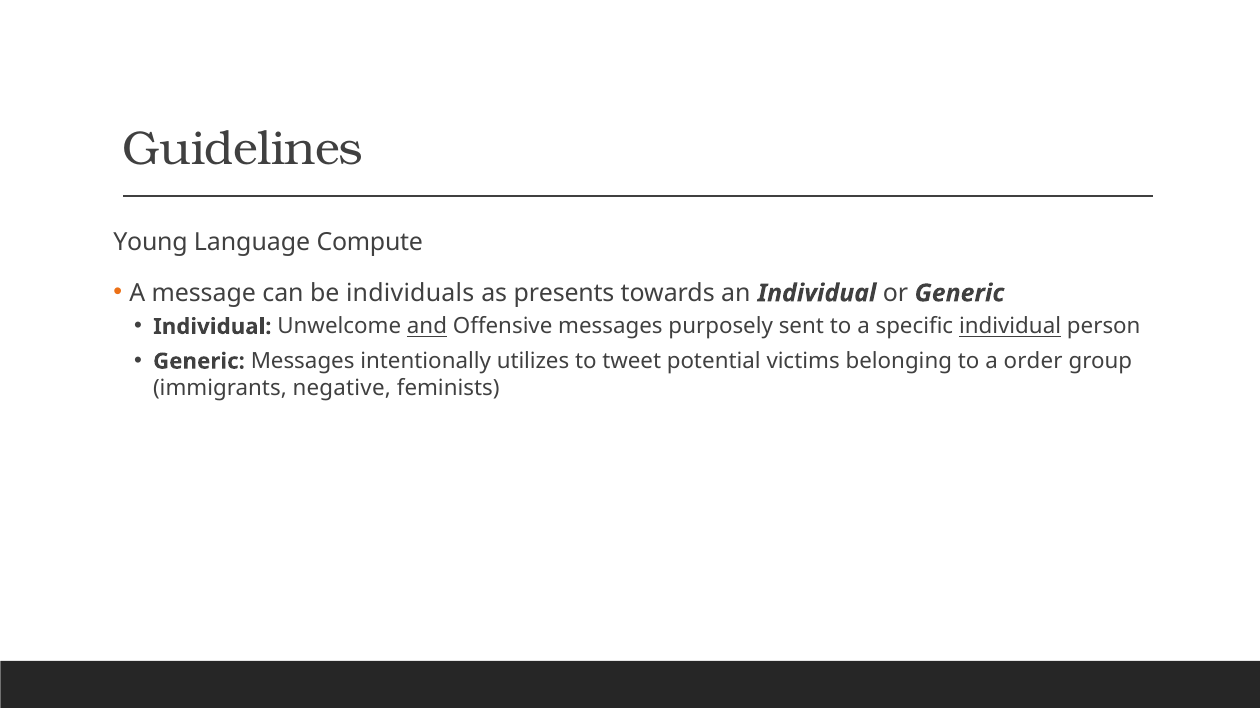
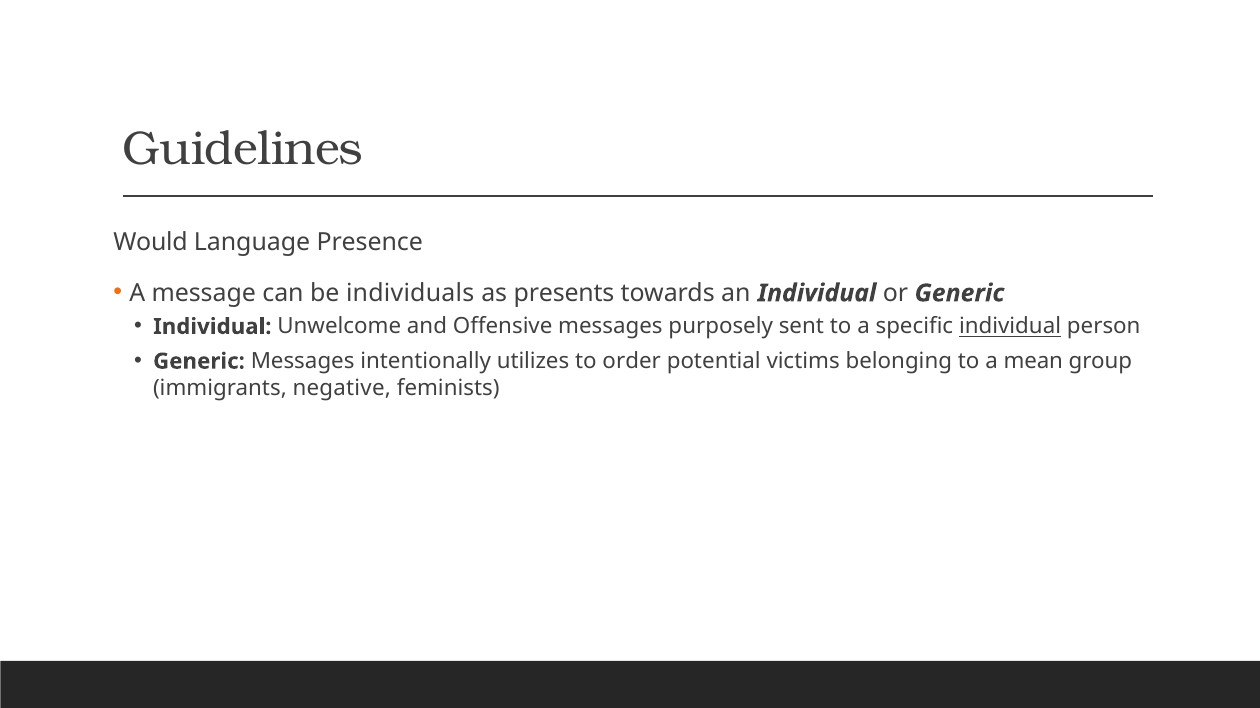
Young: Young -> Would (151, 242)
Compute: Compute -> Presence (370, 242)
and underline: present -> none (427, 327)
tweet: tweet -> order (632, 362)
order: order -> mean (1033, 362)
